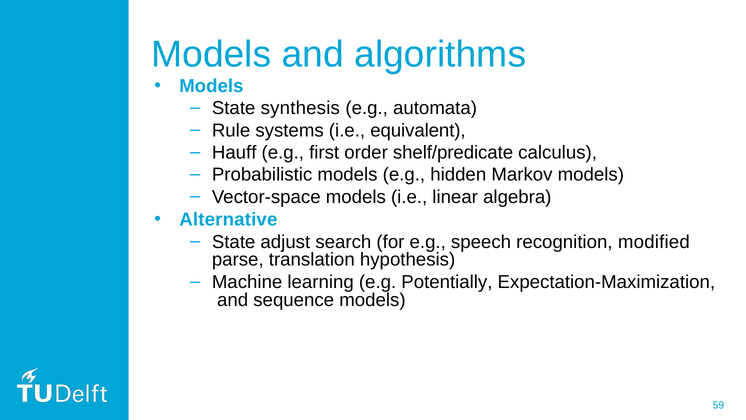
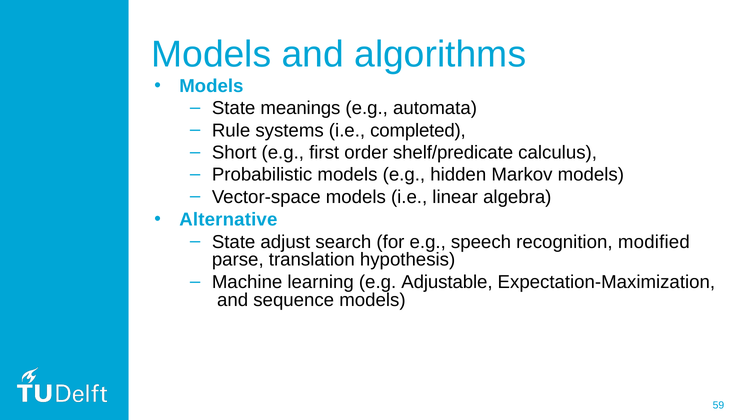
synthesis: synthesis -> meanings (300, 108)
equivalent: equivalent -> completed (418, 130)
Hauff: Hauff -> Short (234, 152)
Potentially: Potentially -> Adjustable (447, 282)
